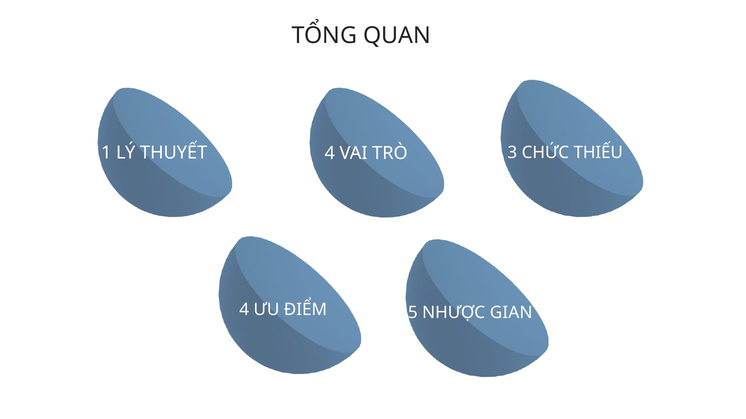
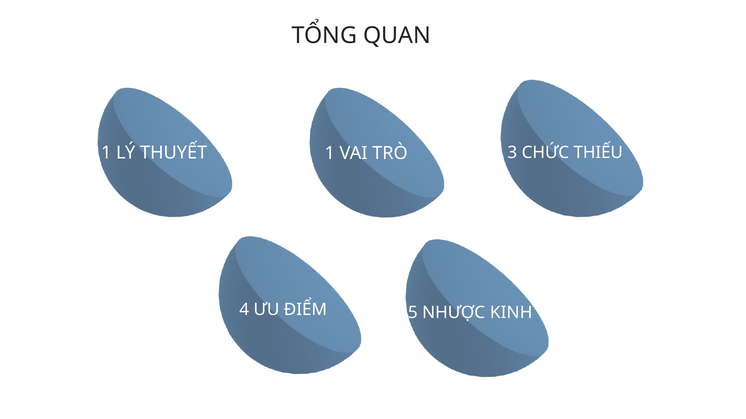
THUYẾT 4: 4 -> 1 (330, 153)
GIAN: GIAN -> KINH (511, 313)
